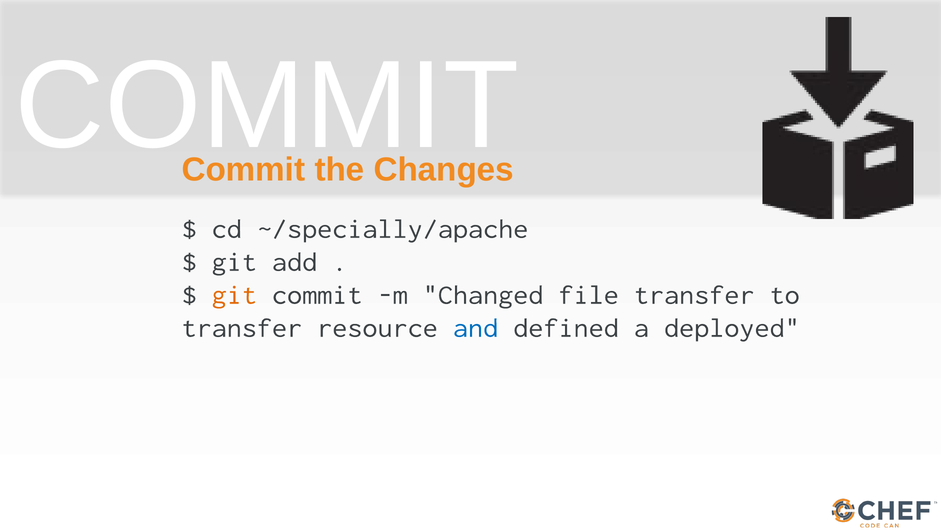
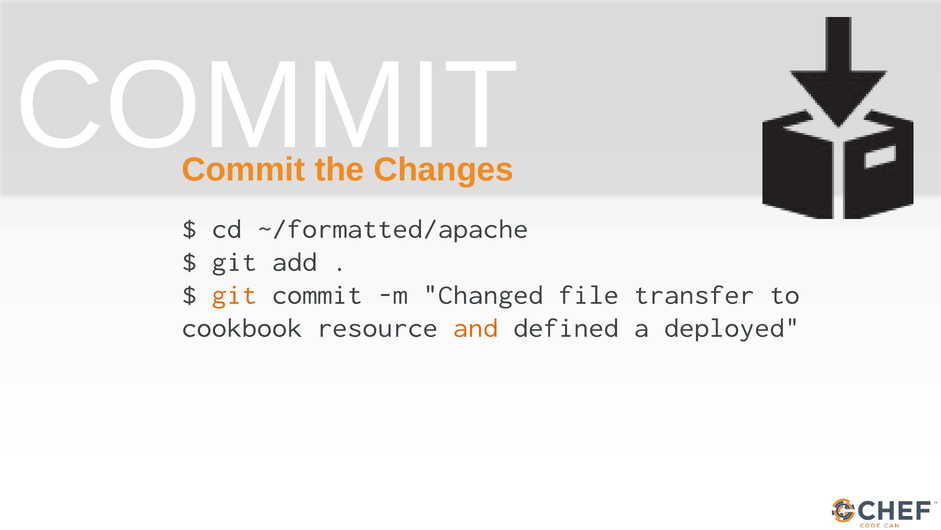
~/specially/apache: ~/specially/apache -> ~/formatted/apache (393, 228)
transfer: transfer -> cookbook (242, 327)
and colour: blue -> orange (476, 327)
